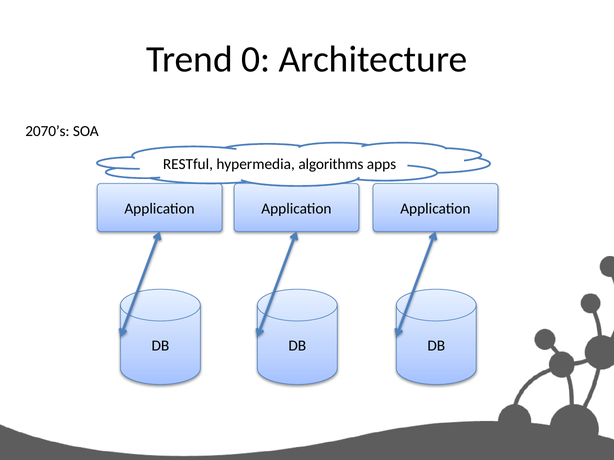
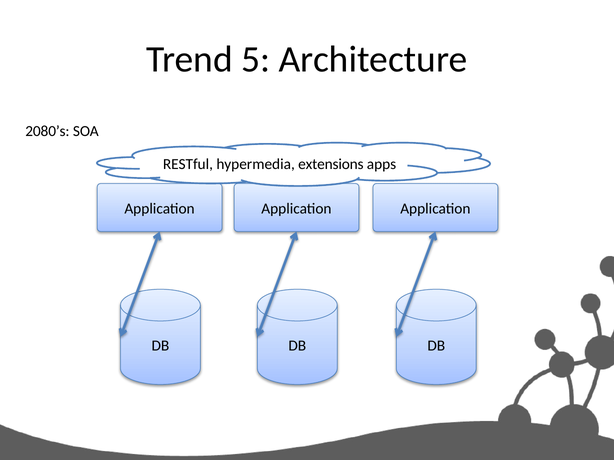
0: 0 -> 5 (256, 59)
2070’s: 2070’s -> 2080’s (47, 131)
algorithms: algorithms -> extensions (331, 164)
